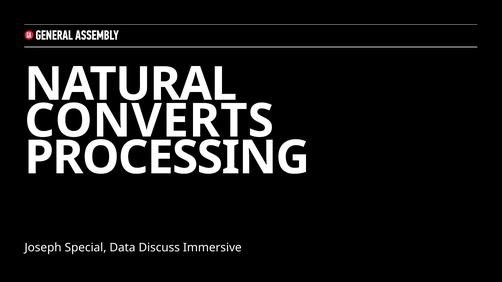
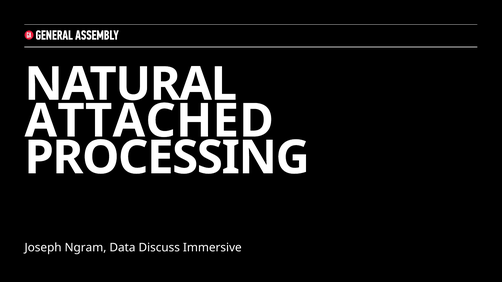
CONVERTS: CONVERTS -> ATTACHED (149, 121)
Special: Special -> Ngram (86, 248)
